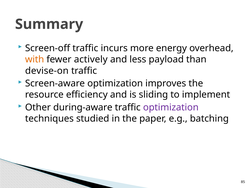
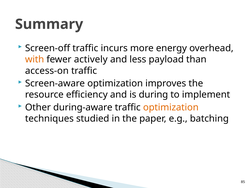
devise-on: devise-on -> access-on (47, 71)
sliding: sliding -> during (153, 95)
optimization colour: purple -> orange (171, 108)
